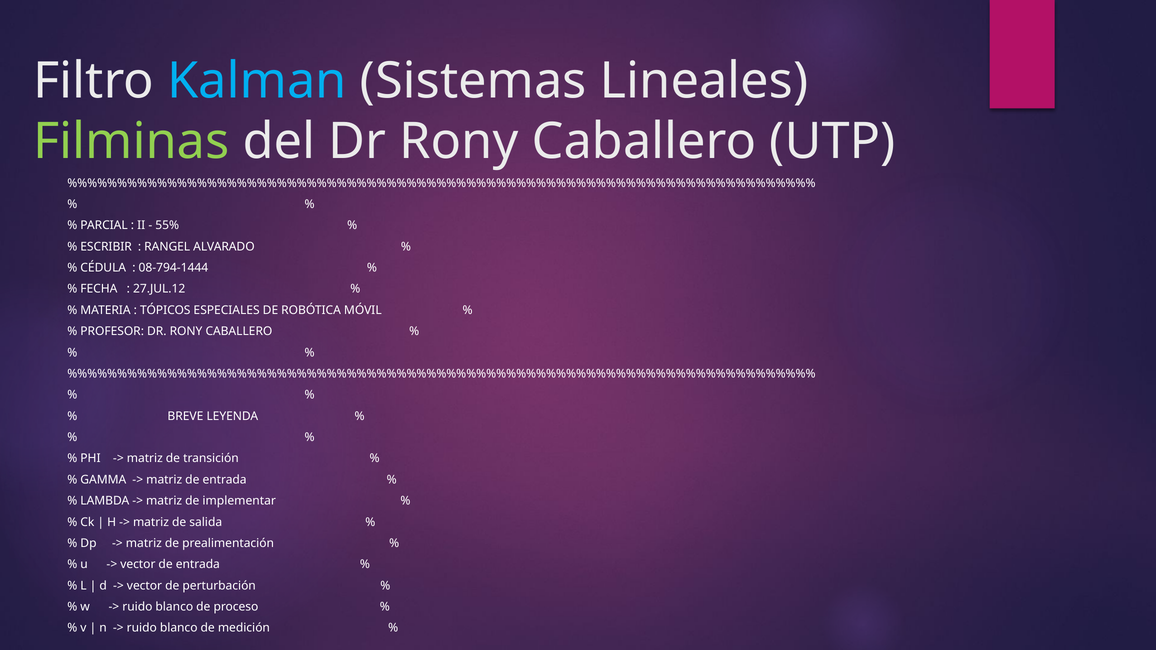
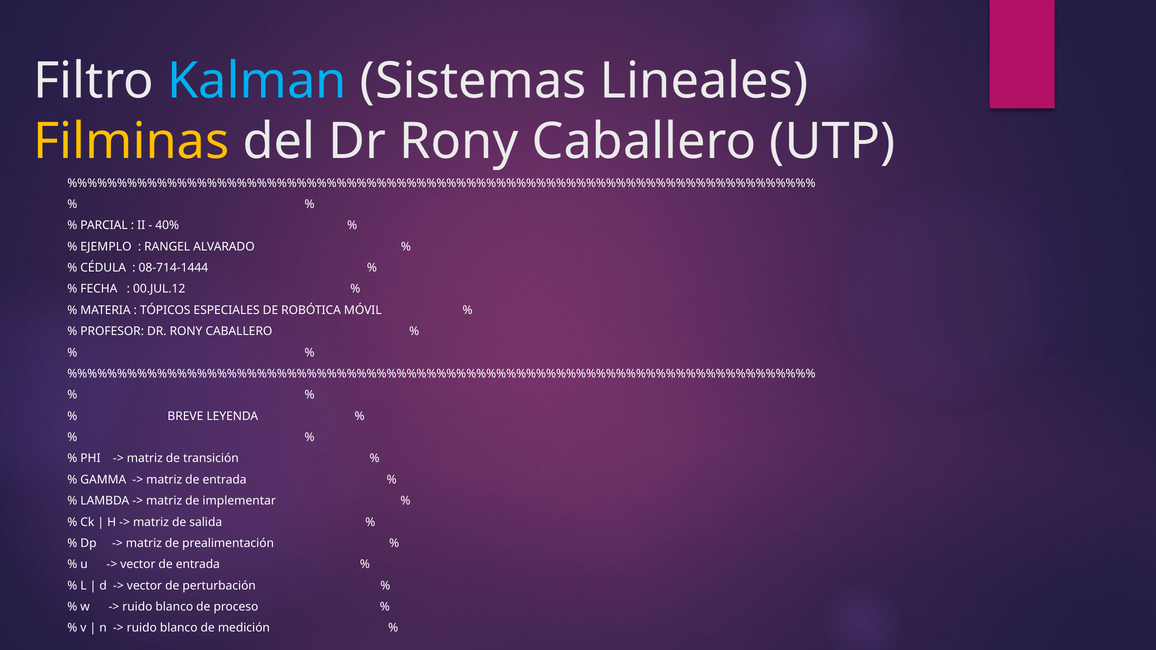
Filminas colour: light green -> yellow (131, 142)
55%: 55% -> 40% (167, 226)
ESCRIBIR: ESCRIBIR -> EJEMPLO (106, 247)
08-794-1444: 08-794-1444 -> 08-714-1444 (173, 268)
27.JUL.12: 27.JUL.12 -> 00.JUL.12 (159, 289)
